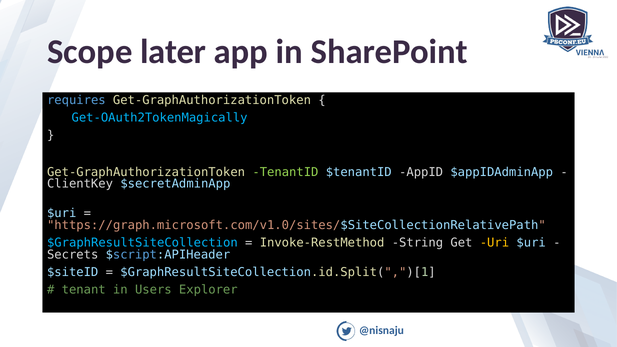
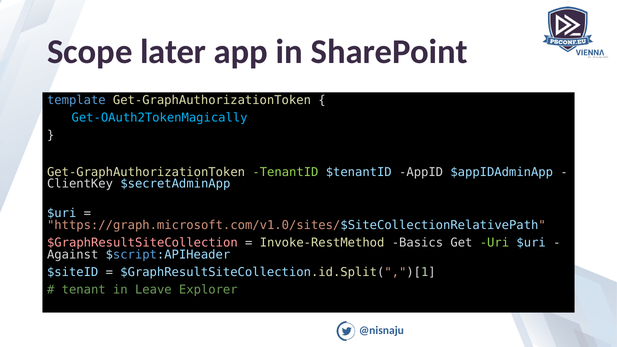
requires: requires -> template (76, 100)
$GraphResultSiteCollection colour: light blue -> pink (142, 243)
String: String -> Basics (417, 243)
Uri colour: yellow -> light green (494, 243)
Secrets: Secrets -> Against (73, 255)
Users: Users -> Leave (153, 290)
